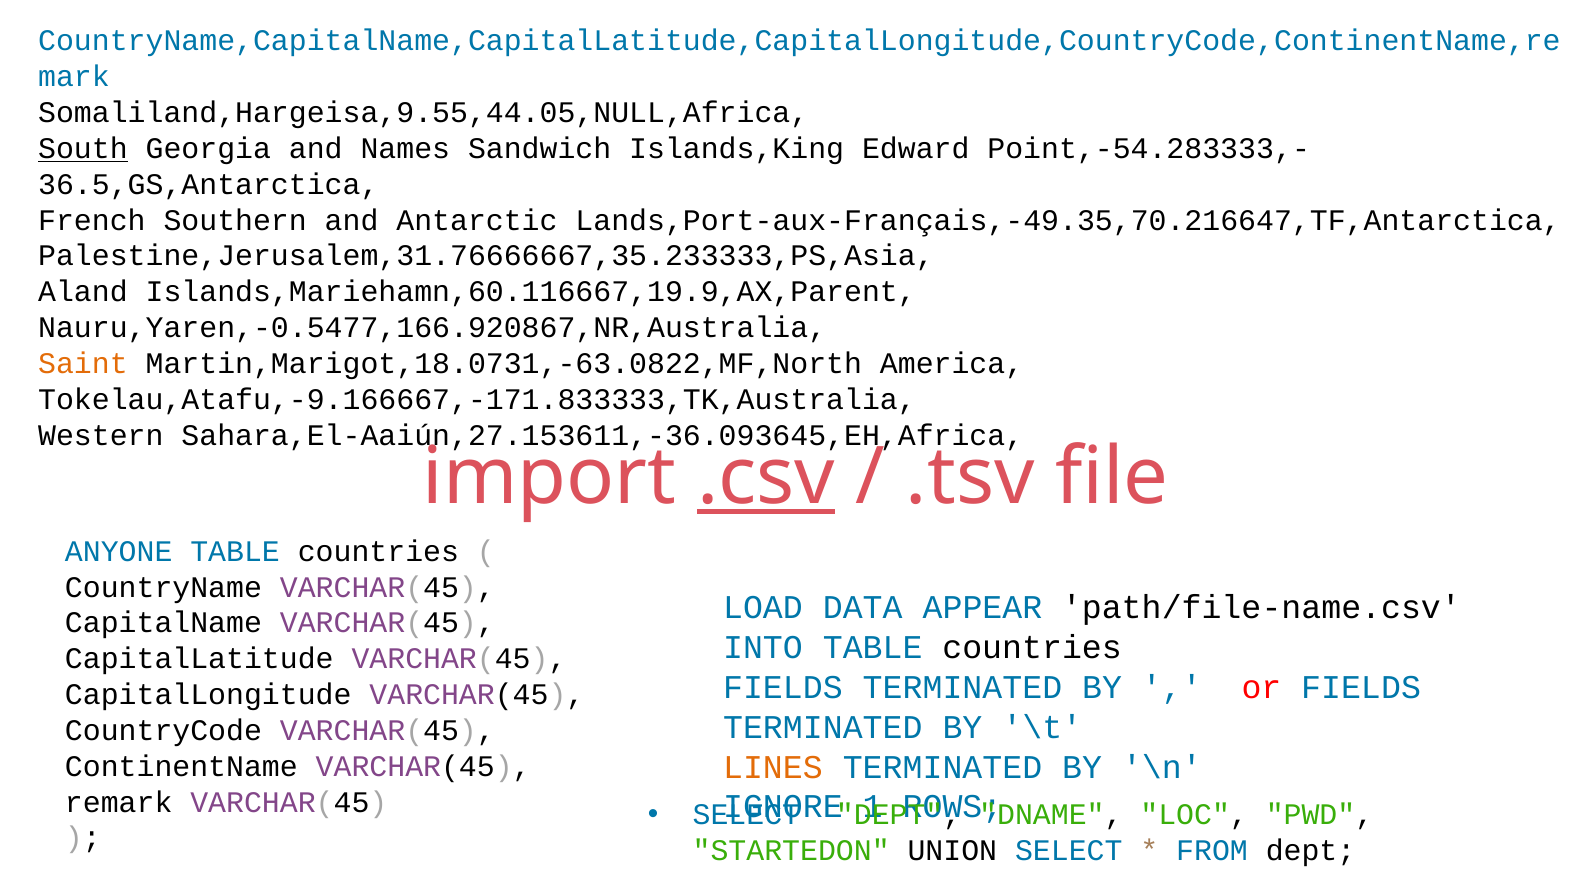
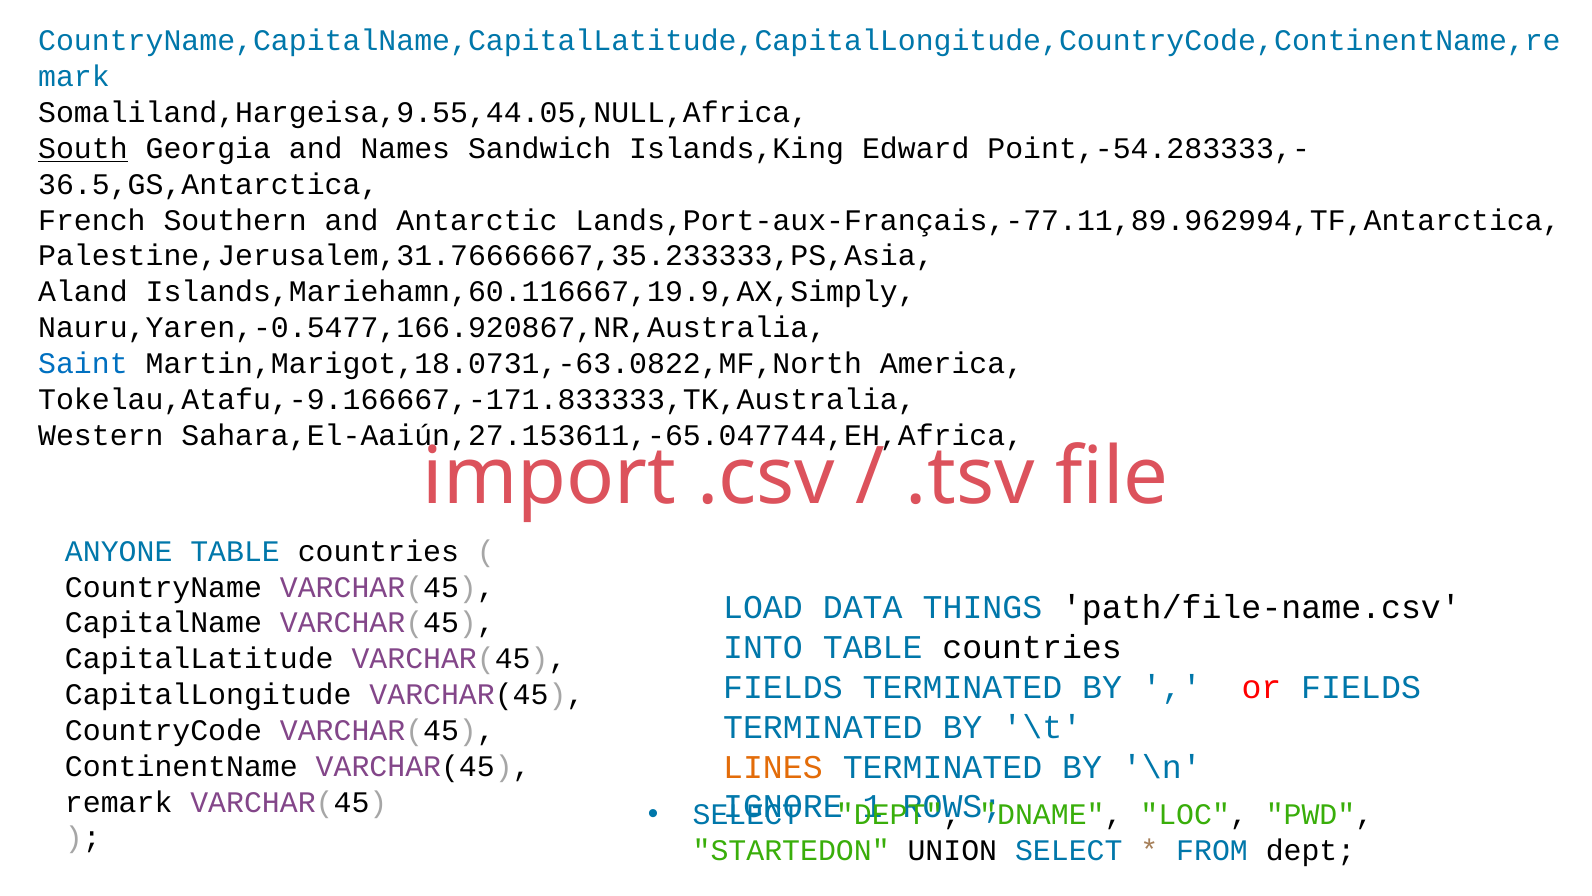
Lands,Port-aux-Français,-49.35,70.216647,TF,Antarctica: Lands,Port-aux-Français,-49.35,70.216647,TF,Antarctica -> Lands,Port-aux-Français,-77.11,89.962994,TF,Antarctica (1068, 220)
Islands,Mariehamn,60.116667,19.9,AX,Parent: Islands,Mariehamn,60.116667,19.9,AX,Parent -> Islands,Mariehamn,60.116667,19.9,AX,Simply (531, 292)
Saint colour: orange -> blue (83, 363)
Sahara,El-Aaiún,27.153611,-36.093645,EH,Africa: Sahara,El-Aaiún,27.153611,-36.093645,EH,Africa -> Sahara,El-Aaiún,27.153611,-65.047744,EH,Africa (602, 435)
.csv underline: present -> none (766, 477)
APPEAR: APPEAR -> THINGS (982, 607)
